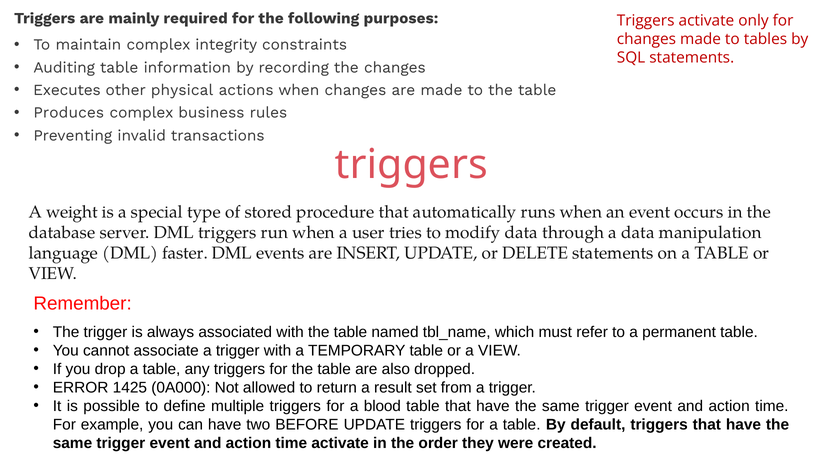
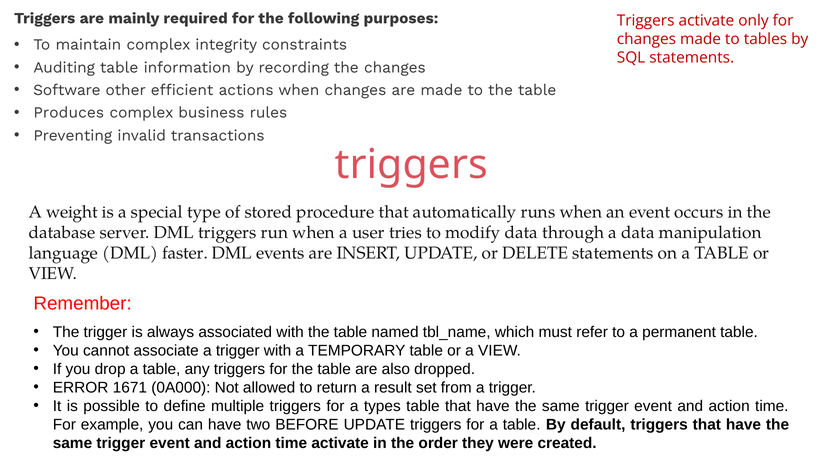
Executes: Executes -> Software (67, 90)
physical: physical -> efficient (182, 90)
1425: 1425 -> 1671 (130, 387)
blood: blood -> types (382, 406)
